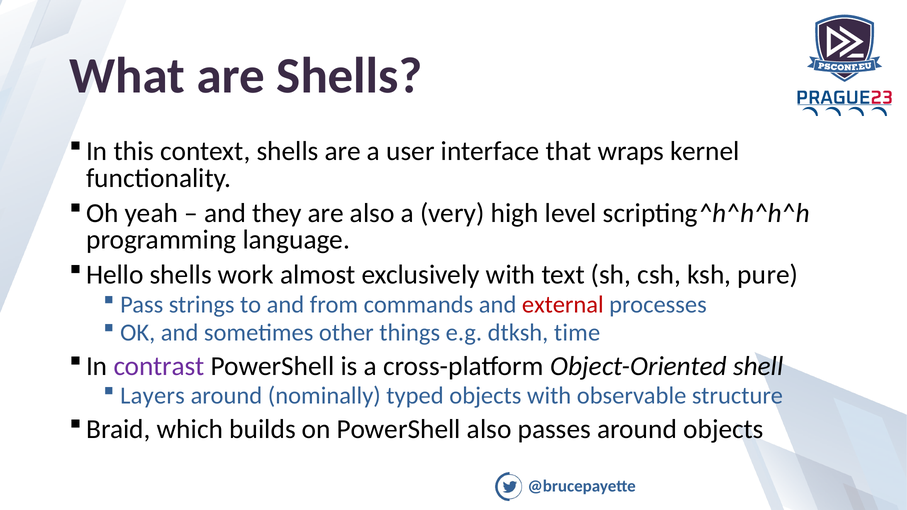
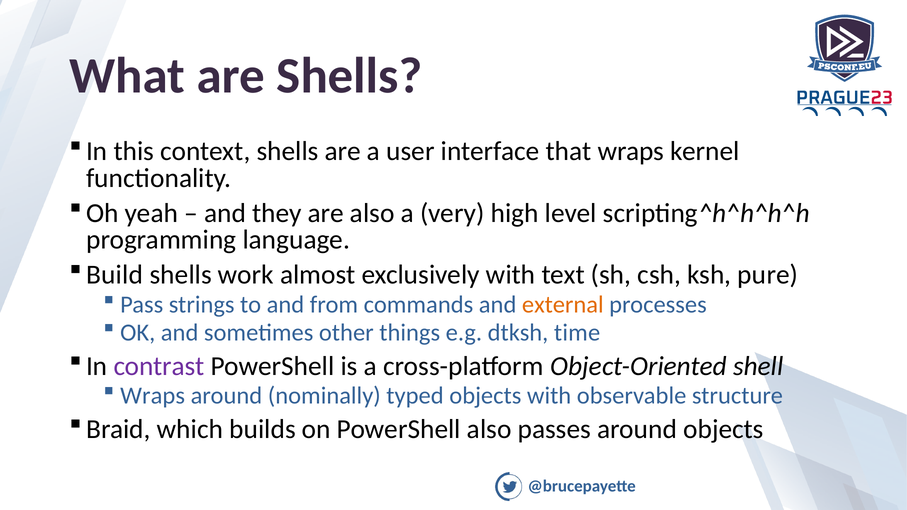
Hello: Hello -> Build (115, 275)
external colour: red -> orange (563, 305)
Layers: Layers -> Wraps (153, 396)
